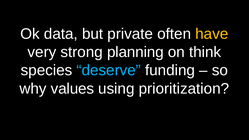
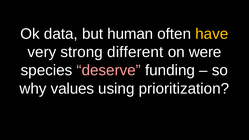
private: private -> human (130, 34)
planning: planning -> different (135, 52)
think: think -> were (205, 52)
deserve colour: light blue -> pink (109, 70)
